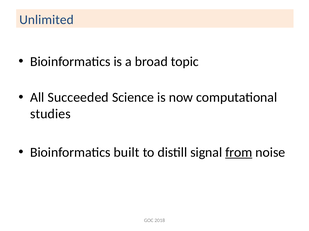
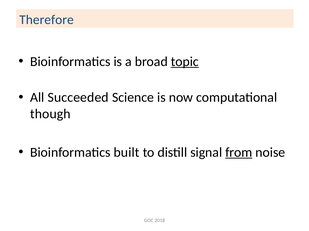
Unlimited: Unlimited -> Therefore (46, 20)
topic underline: none -> present (185, 62)
studies: studies -> though (50, 114)
